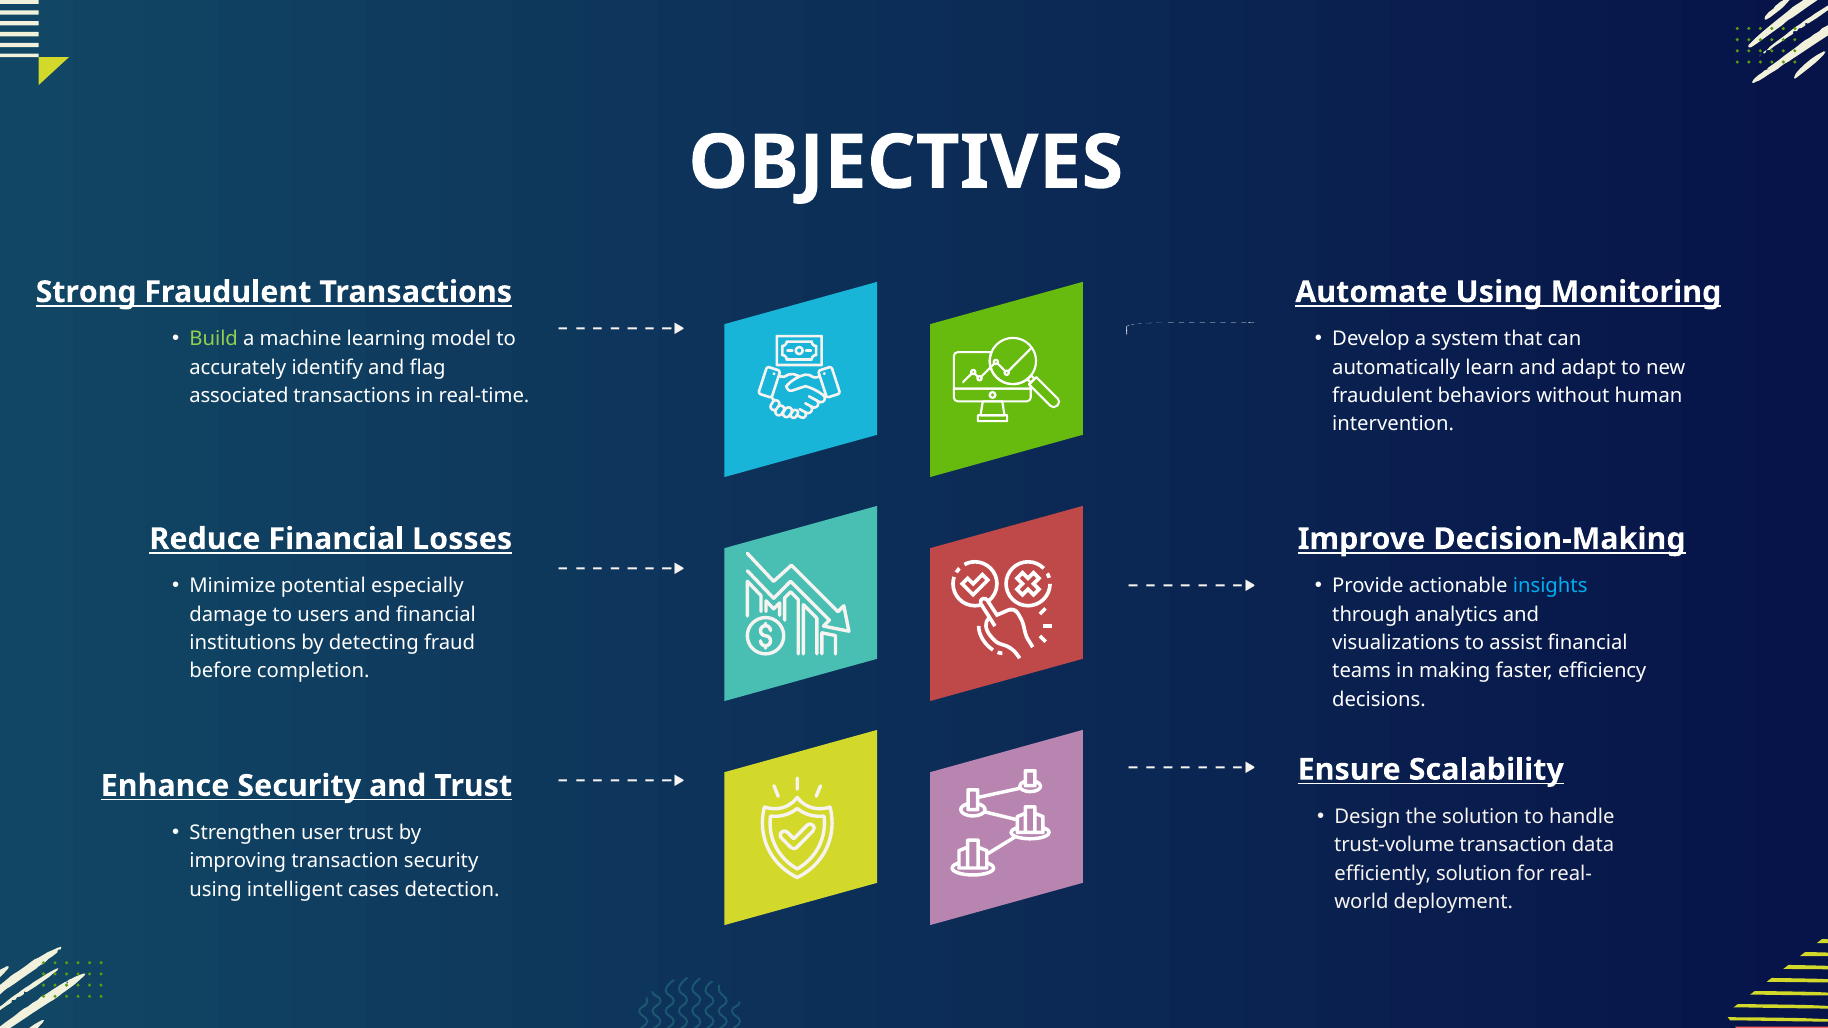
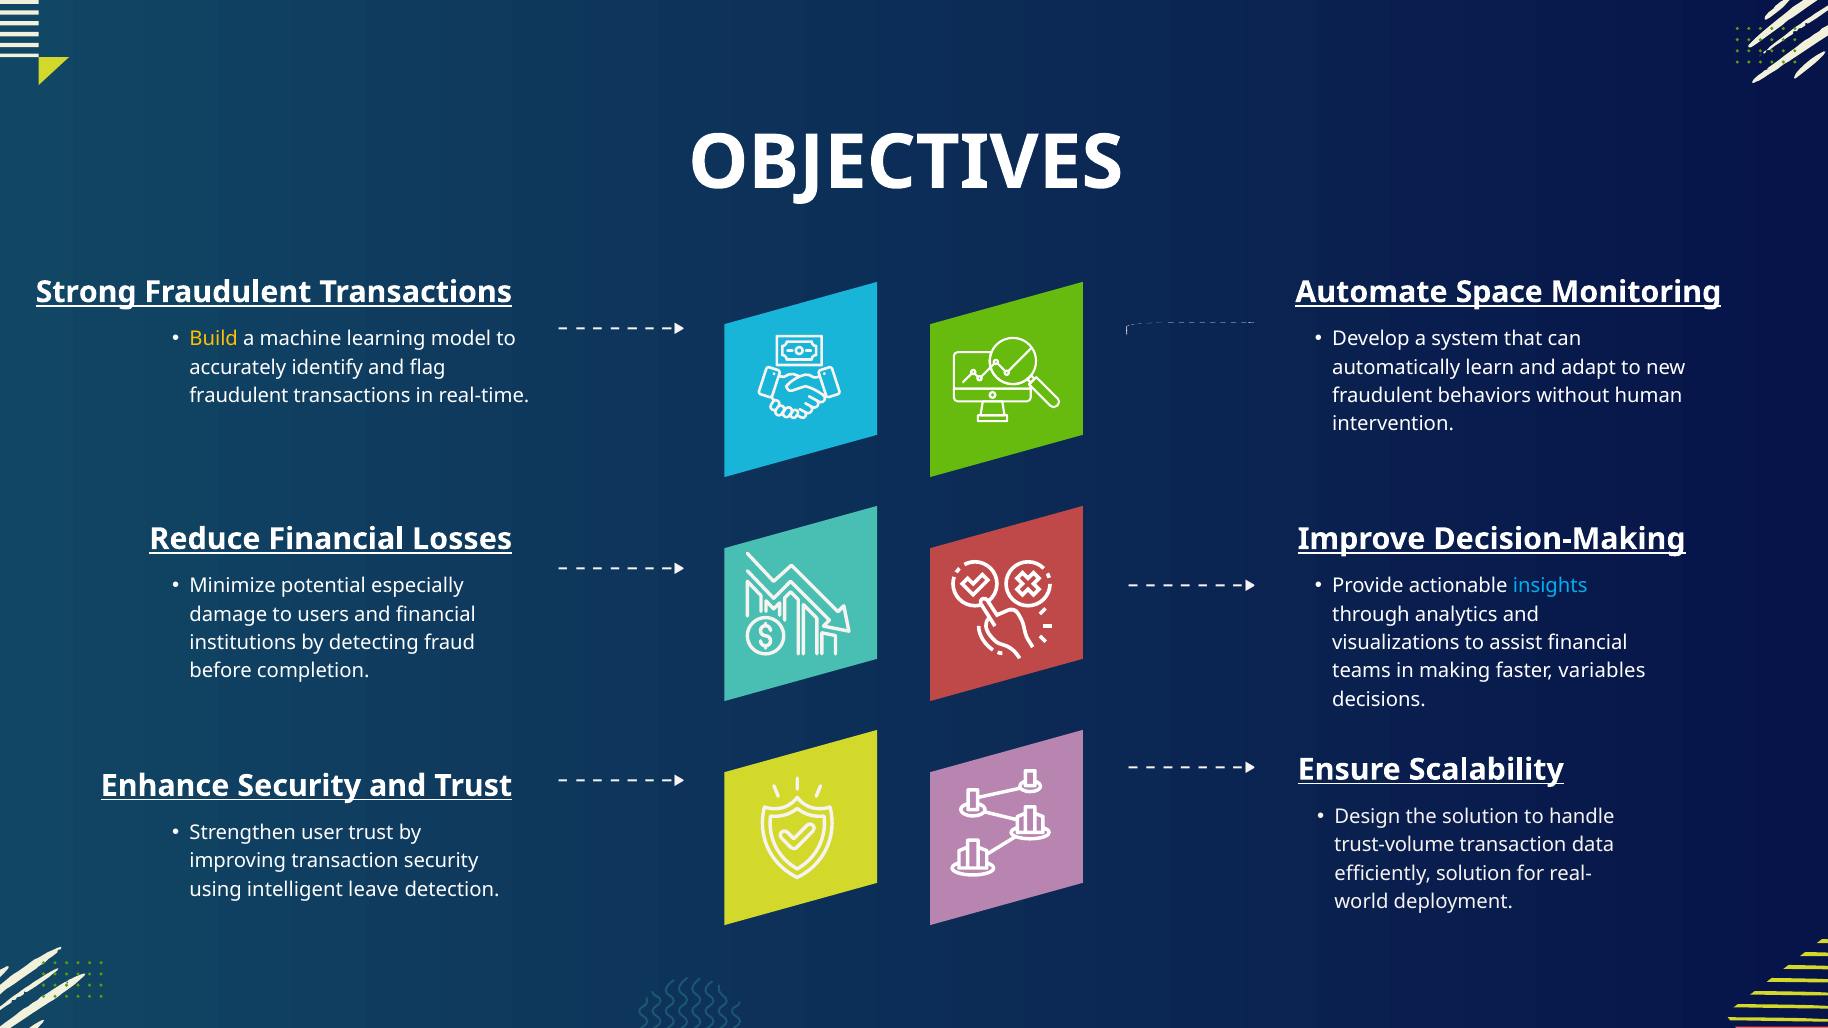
Automate Using: Using -> Space (1499, 292)
Build colour: light green -> yellow (214, 339)
associated: associated -> fraudulent (239, 396)
efficiency: efficiency -> variables (1602, 671)
cases: cases -> leave (374, 890)
